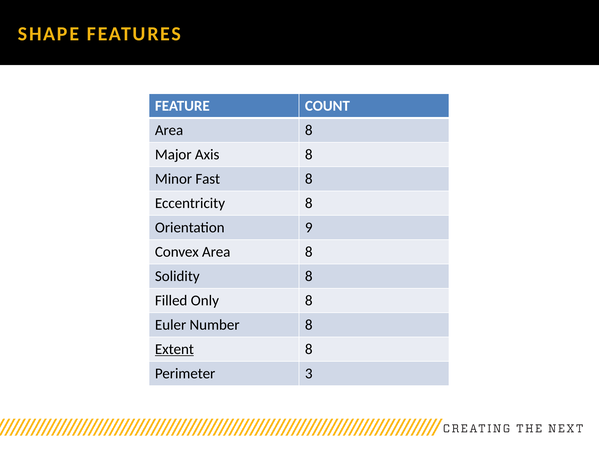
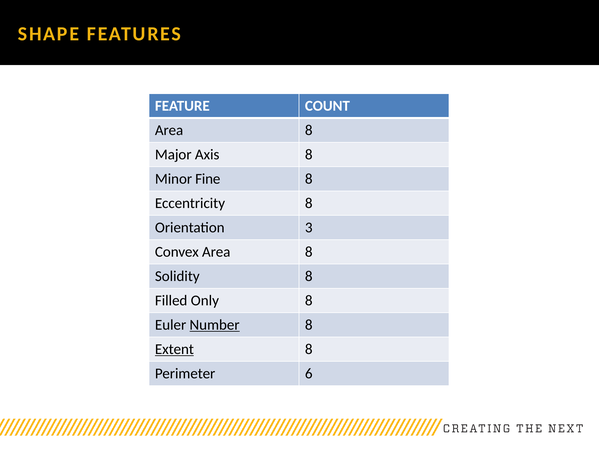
Fast: Fast -> Fine (208, 179)
9: 9 -> 3 (309, 227)
Number underline: none -> present (215, 324)
3: 3 -> 6 (309, 373)
